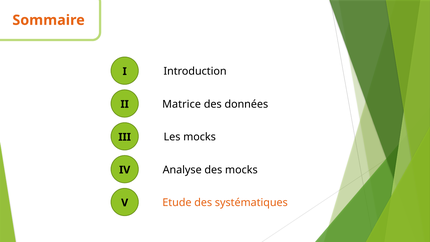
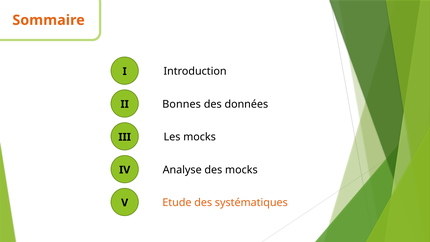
Matrice: Matrice -> Bonnes (182, 104)
